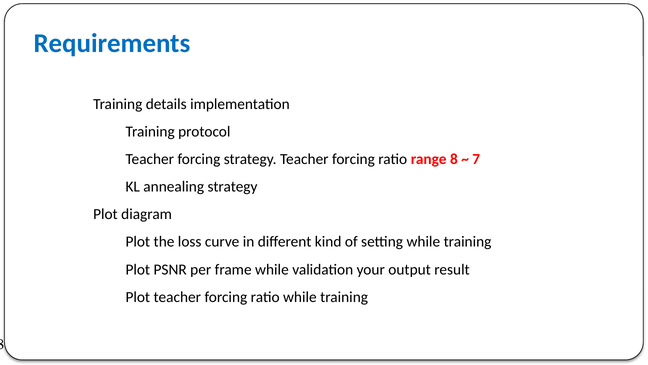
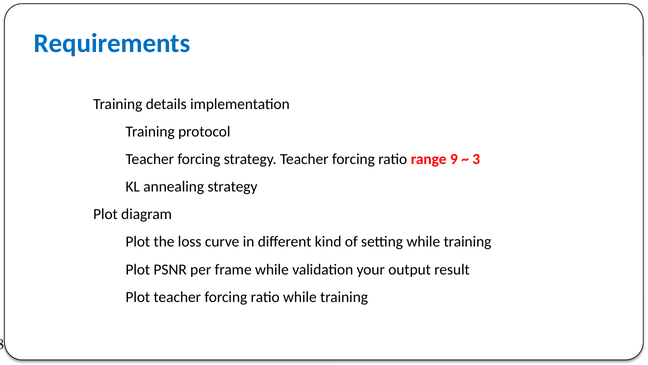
8: 8 -> 9 (454, 159)
7: 7 -> 3 (476, 159)
